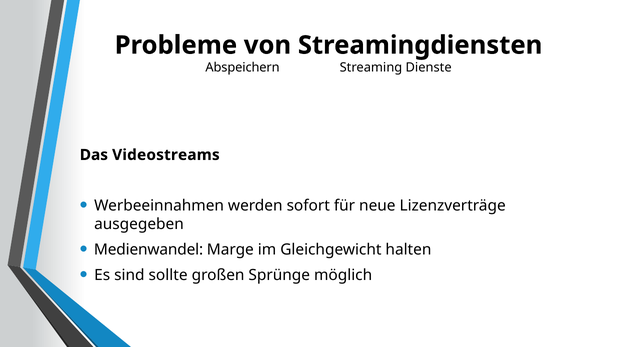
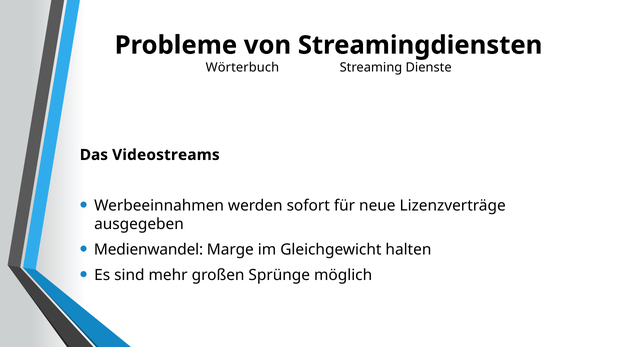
Abspeichern: Abspeichern -> Wörterbuch (242, 67)
sollte: sollte -> mehr (168, 275)
